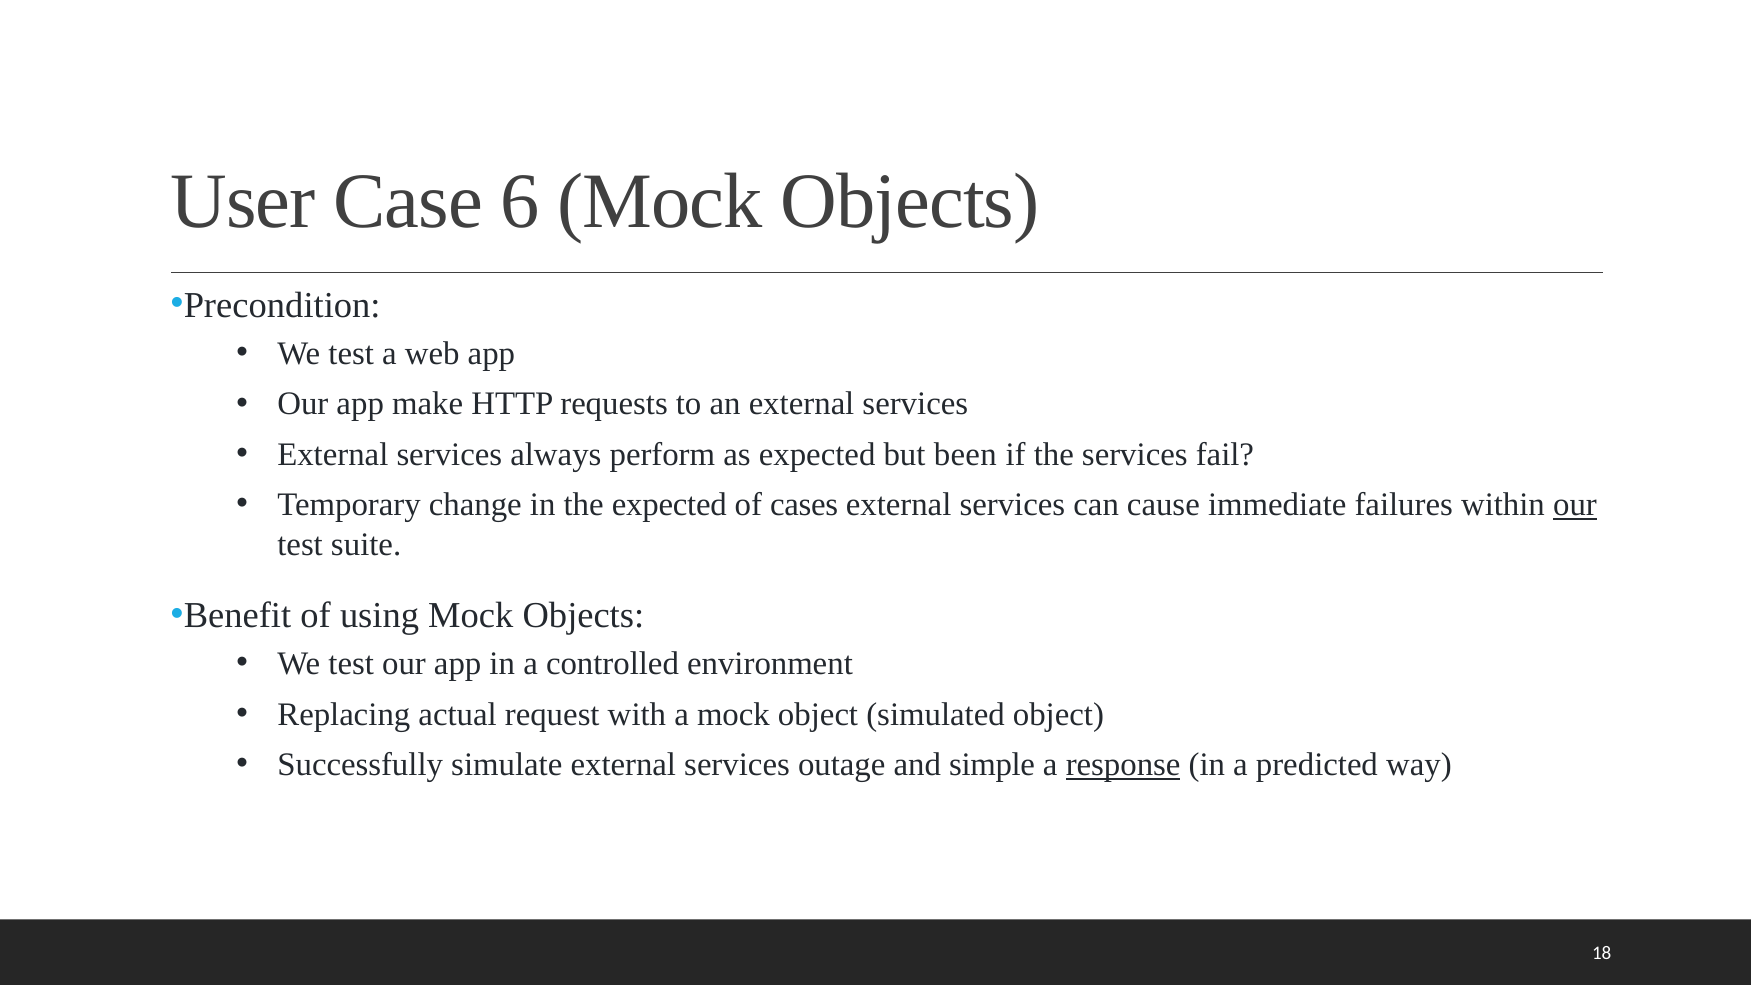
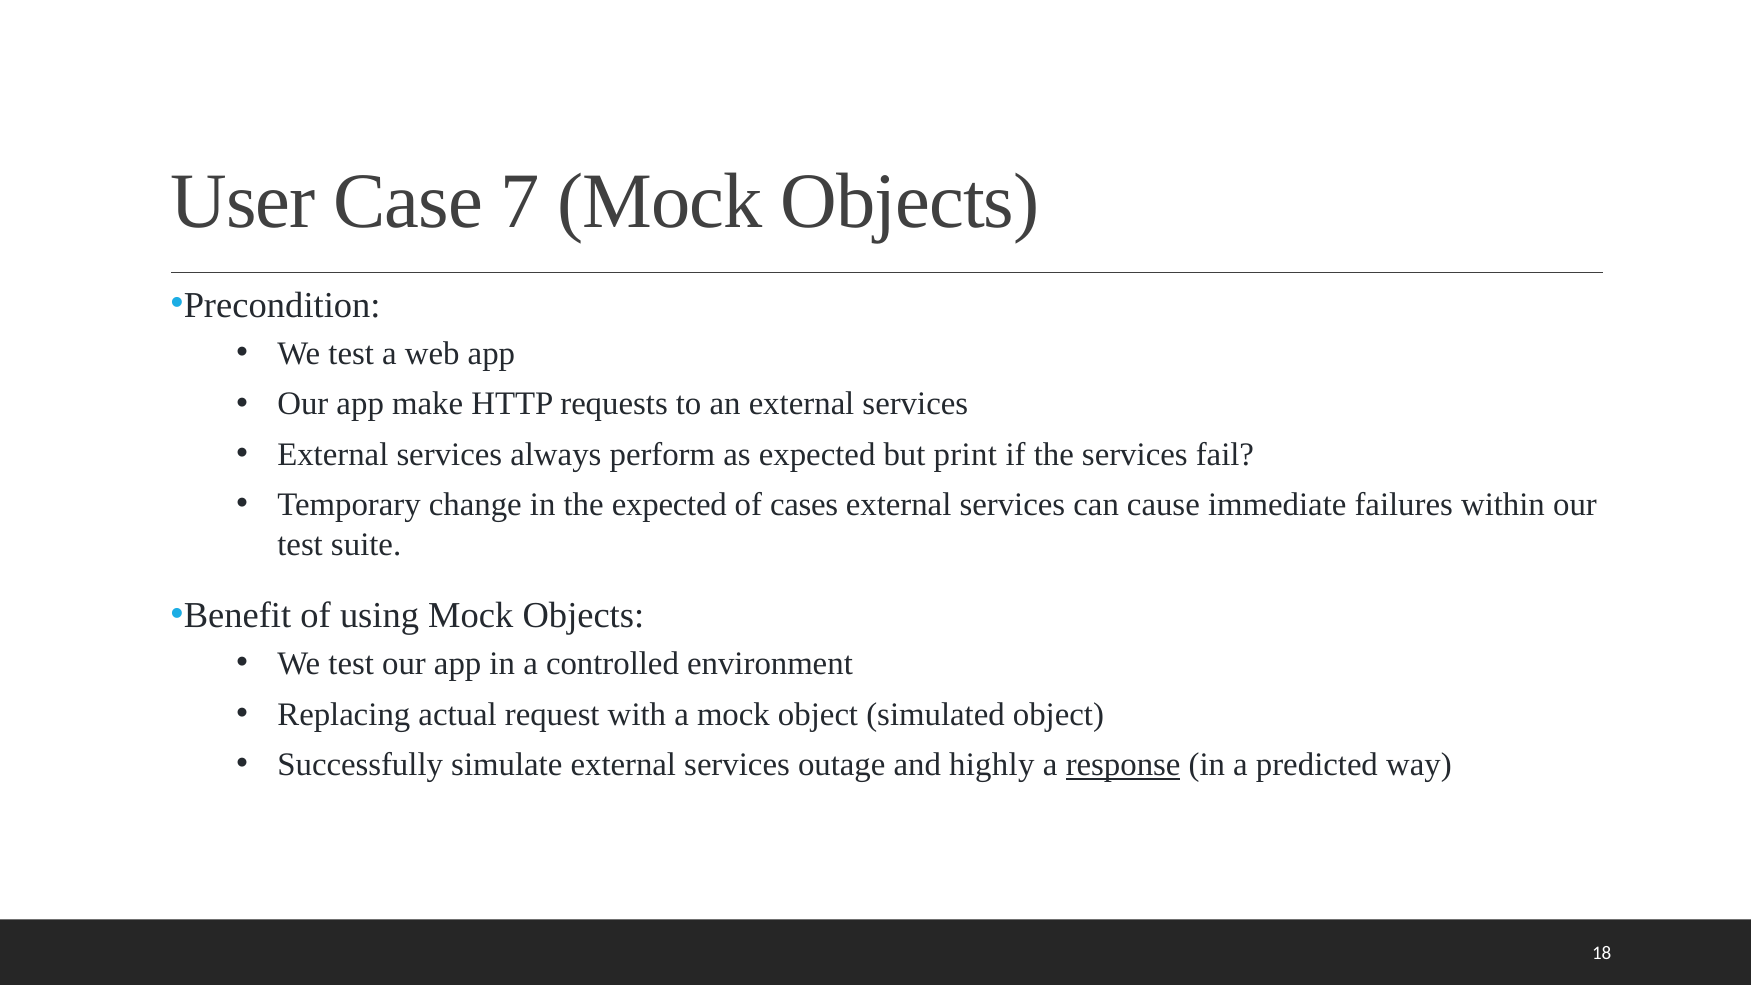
6: 6 -> 7 (520, 201)
been: been -> print (965, 454)
our underline: present -> none (1575, 505)
simple: simple -> highly (992, 765)
